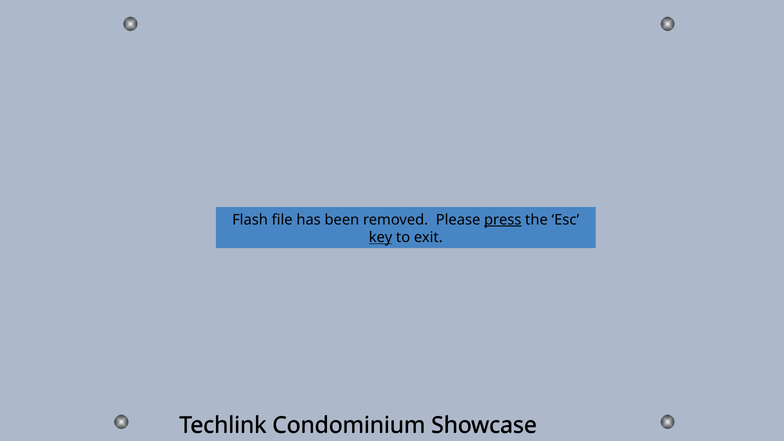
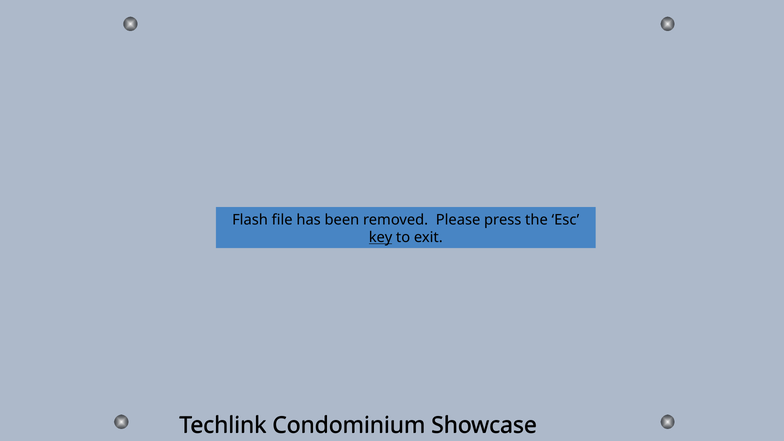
press underline: present -> none (503, 220)
